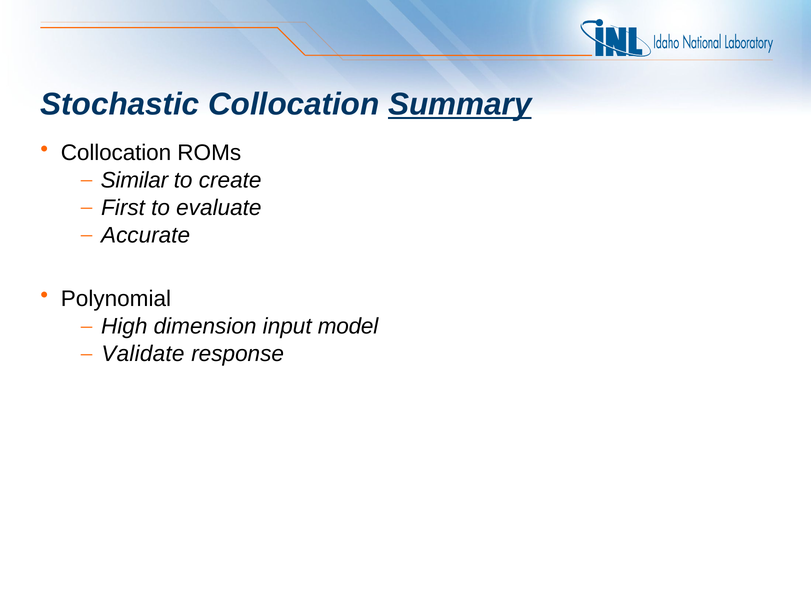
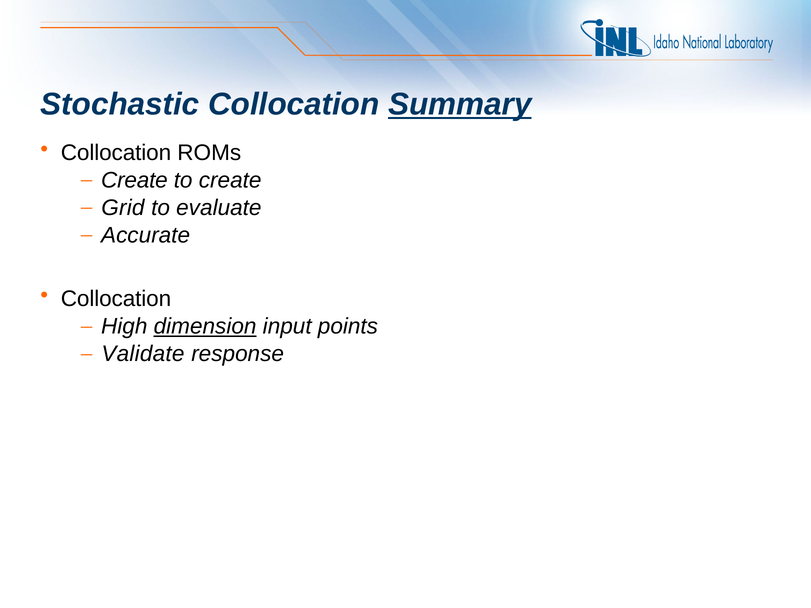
Similar: Similar -> Create (134, 180)
First: First -> Grid (123, 208)
Polynomial: Polynomial -> Collocation (116, 299)
dimension underline: none -> present (205, 327)
model: model -> points (348, 327)
